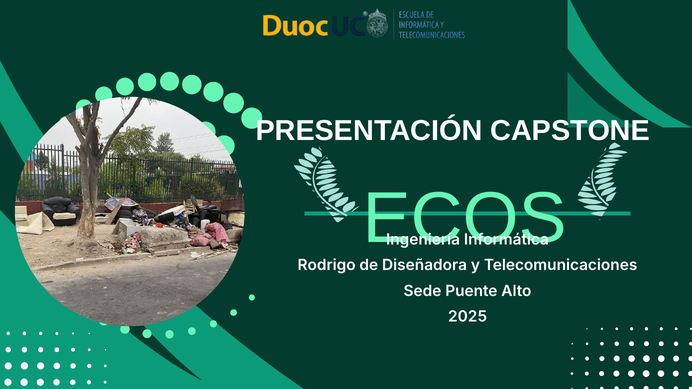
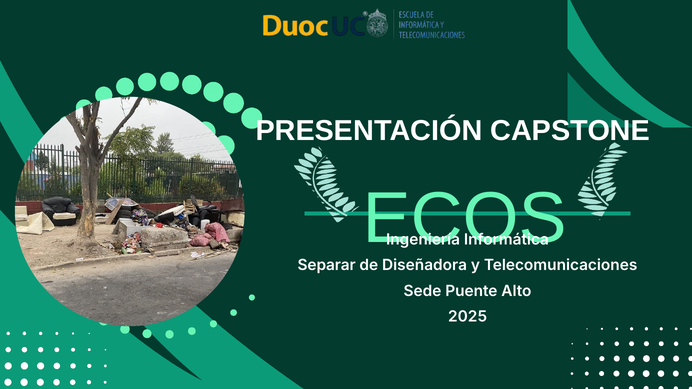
Rodrigo: Rodrigo -> Separar (327, 265)
